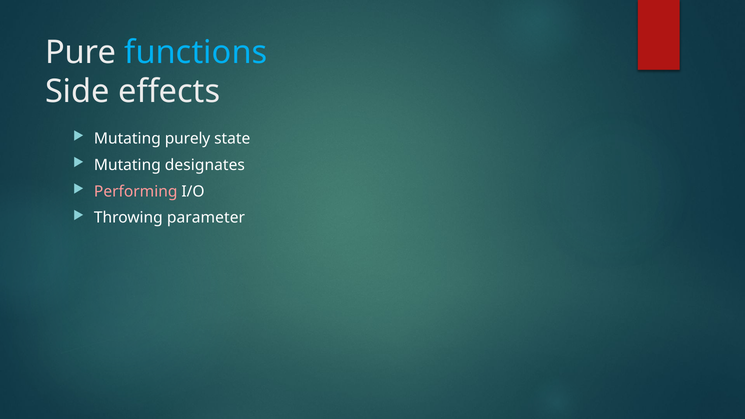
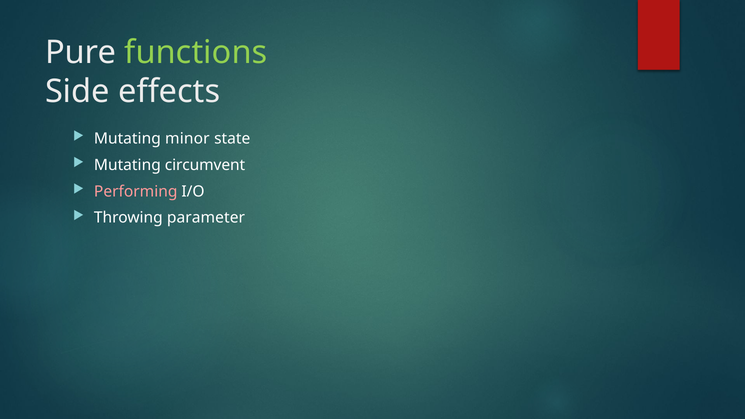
functions colour: light blue -> light green (196, 52)
purely: purely -> minor (187, 139)
designates: designates -> circumvent (205, 165)
